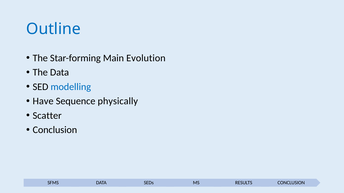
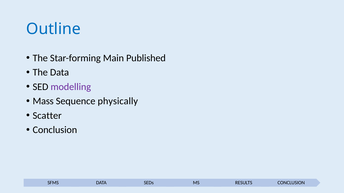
Evolution: Evolution -> Published (146, 58)
modelling colour: blue -> purple (71, 87)
Have: Have -> Mass (43, 101)
